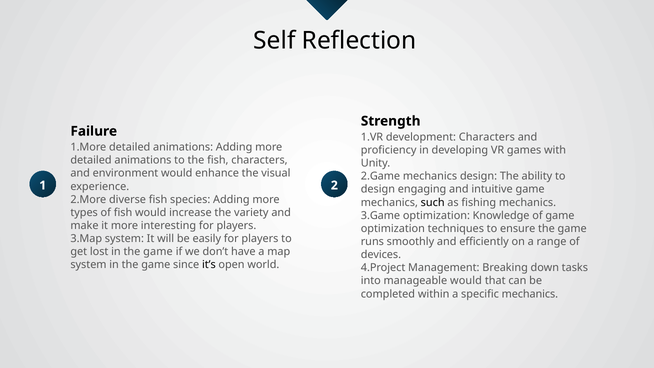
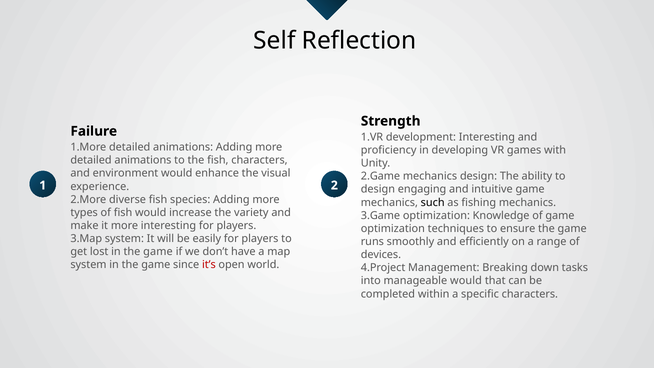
development Characters: Characters -> Interesting (487, 137)
it’s colour: black -> red (209, 265)
specific mechanics: mechanics -> characters (530, 294)
